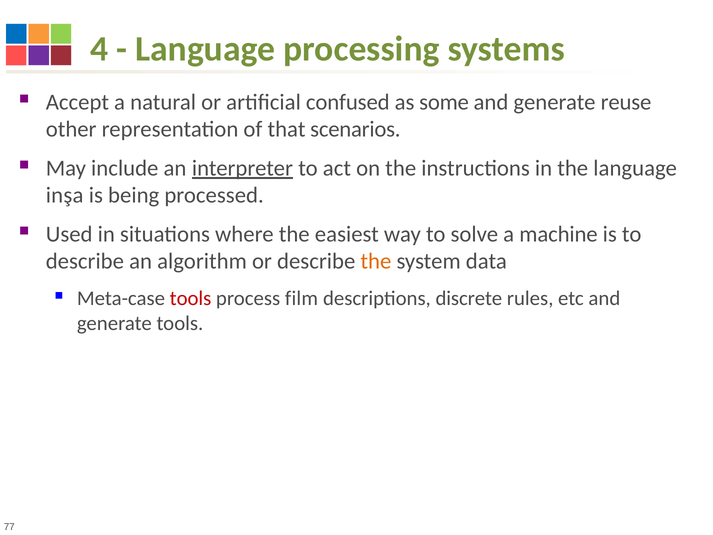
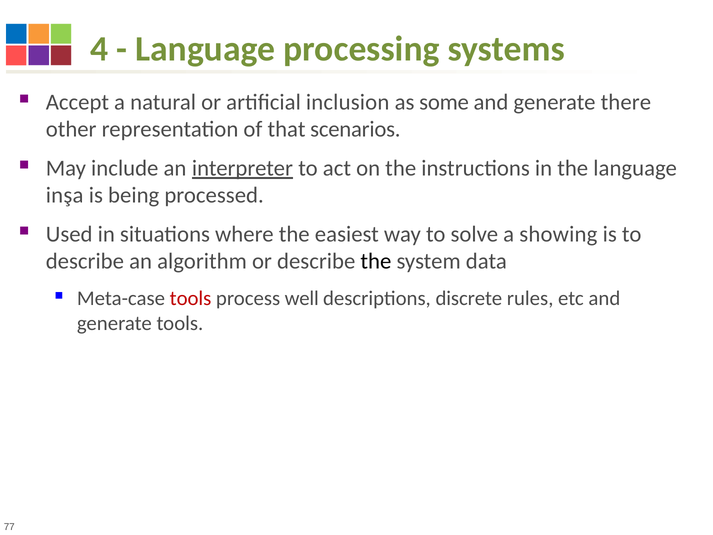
confused: confused -> inclusion (348, 102)
reuse: reuse -> there (626, 102)
machine: machine -> showing (558, 234)
the colour: orange -> black (376, 261)
film: film -> well (302, 298)
